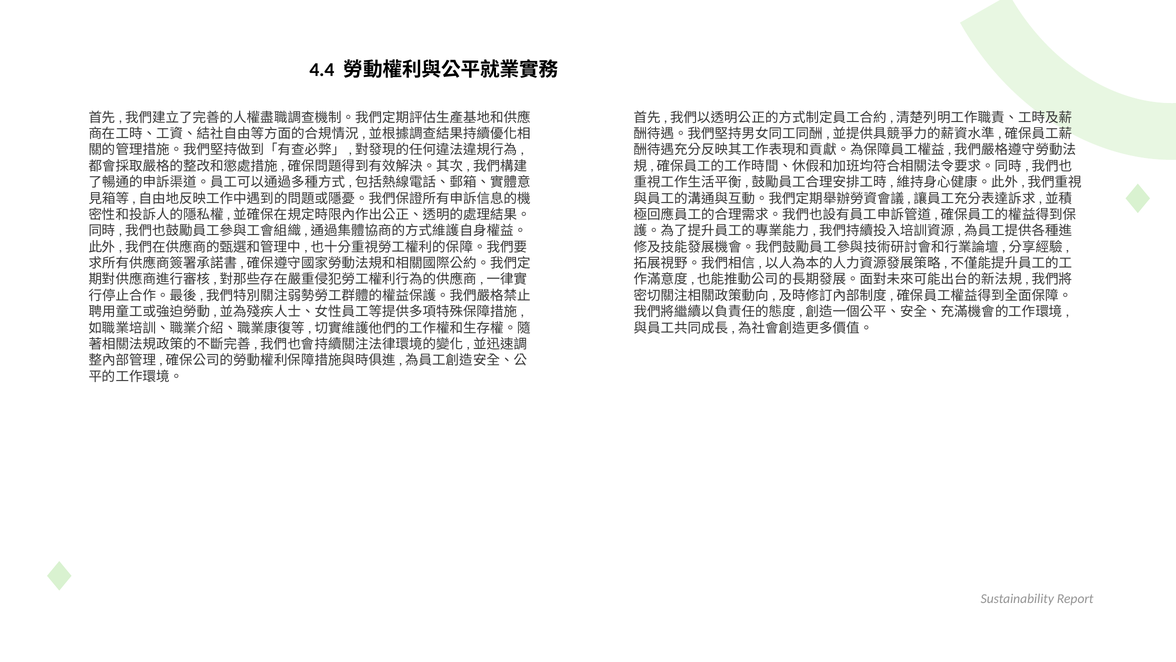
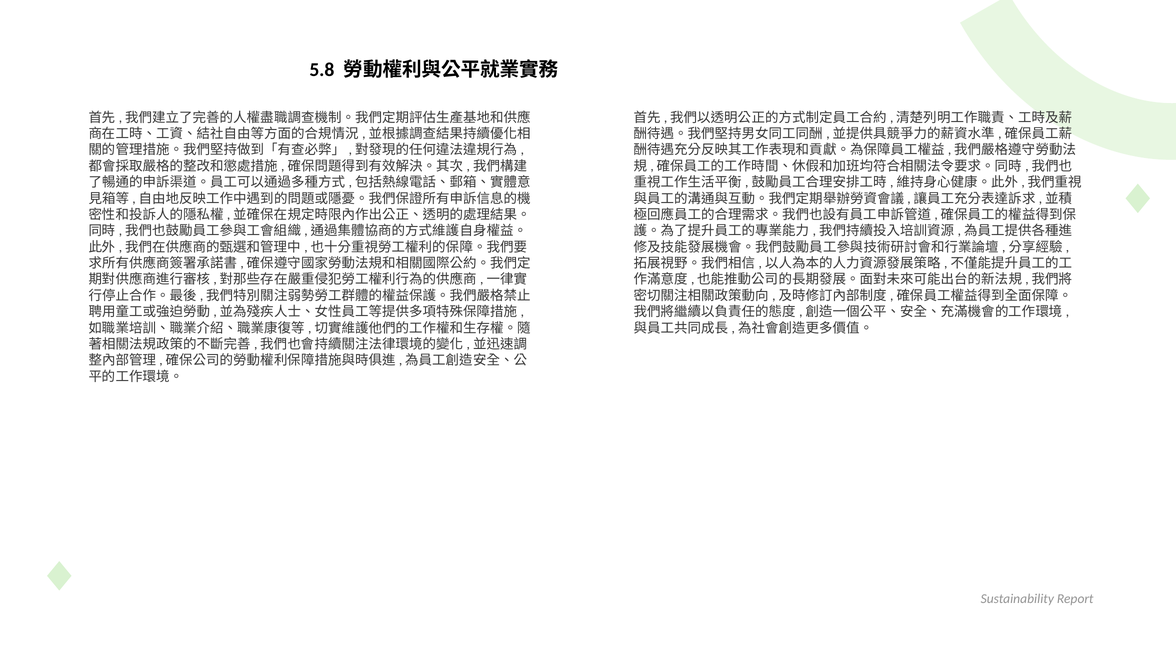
4.4: 4.4 -> 5.8 (322, 70)
